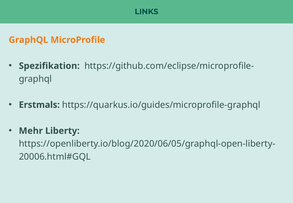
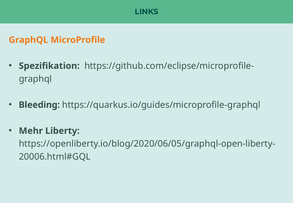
Erstmals: Erstmals -> Bleeding (39, 105)
